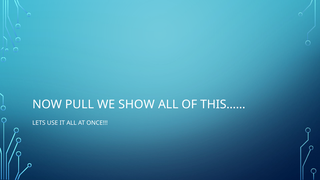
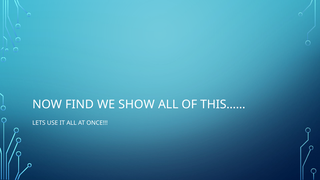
PULL: PULL -> FIND (79, 104)
